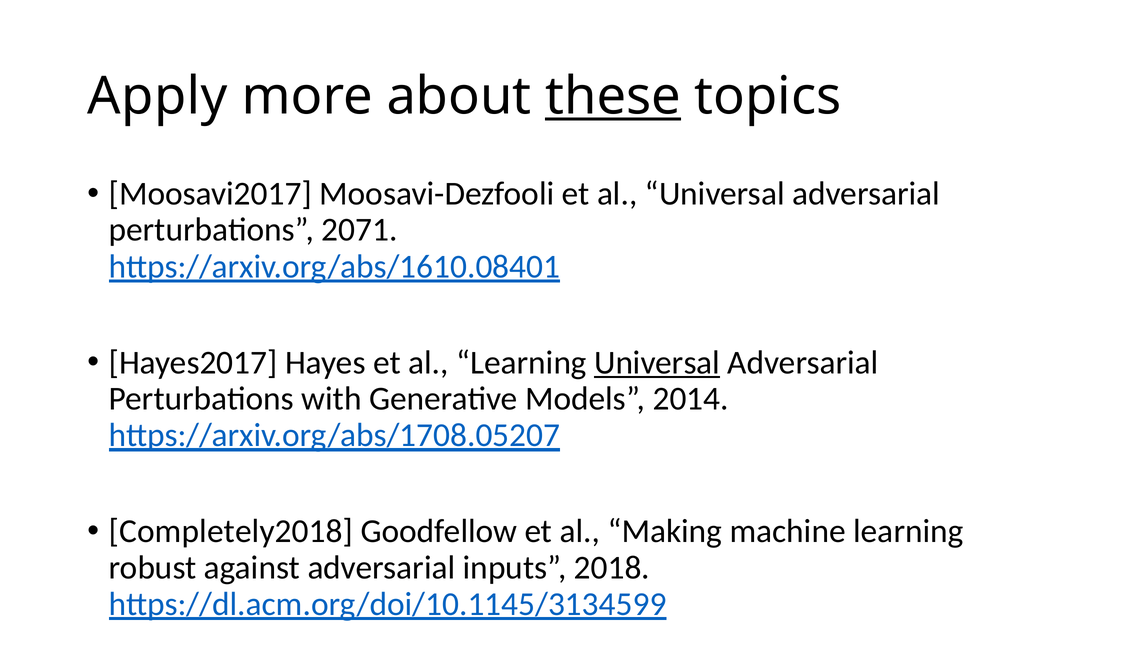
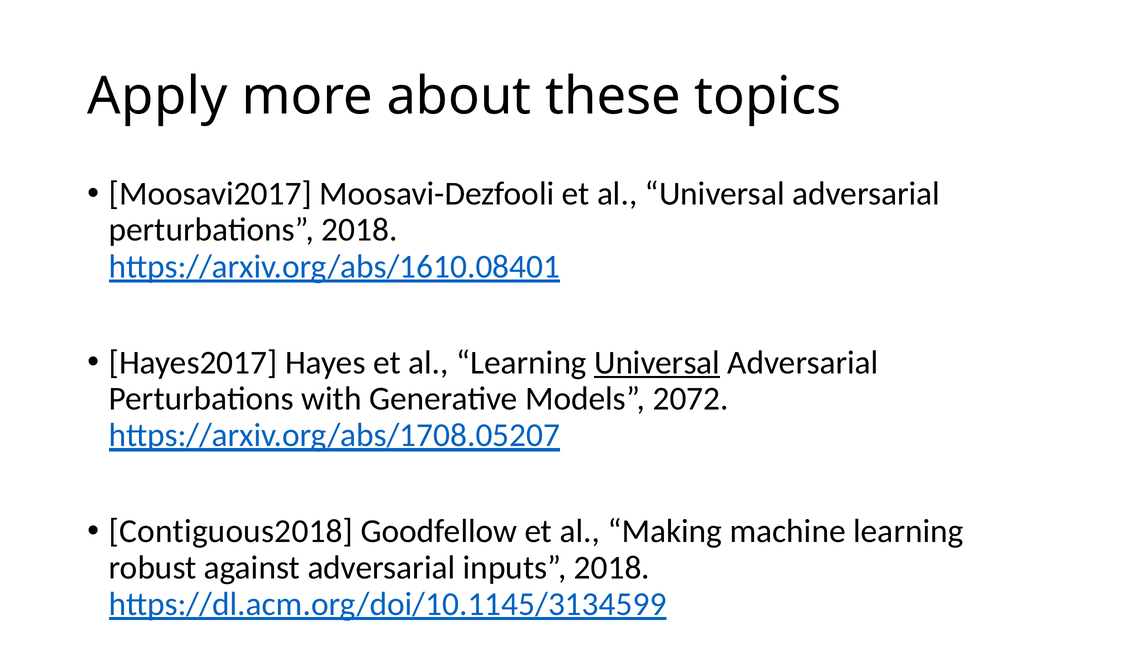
these underline: present -> none (613, 96)
perturbations 2071: 2071 -> 2018 (359, 230)
2014: 2014 -> 2072 (691, 398)
Completely2018: Completely2018 -> Contiguous2018 (231, 531)
